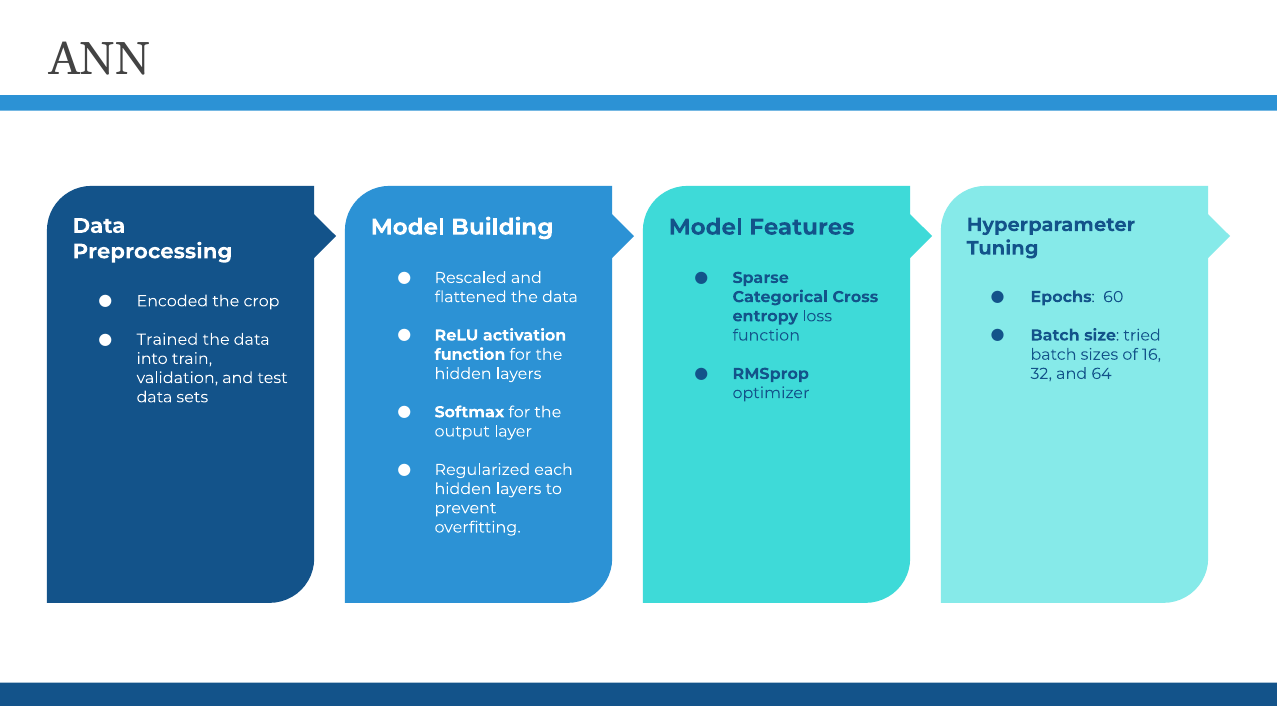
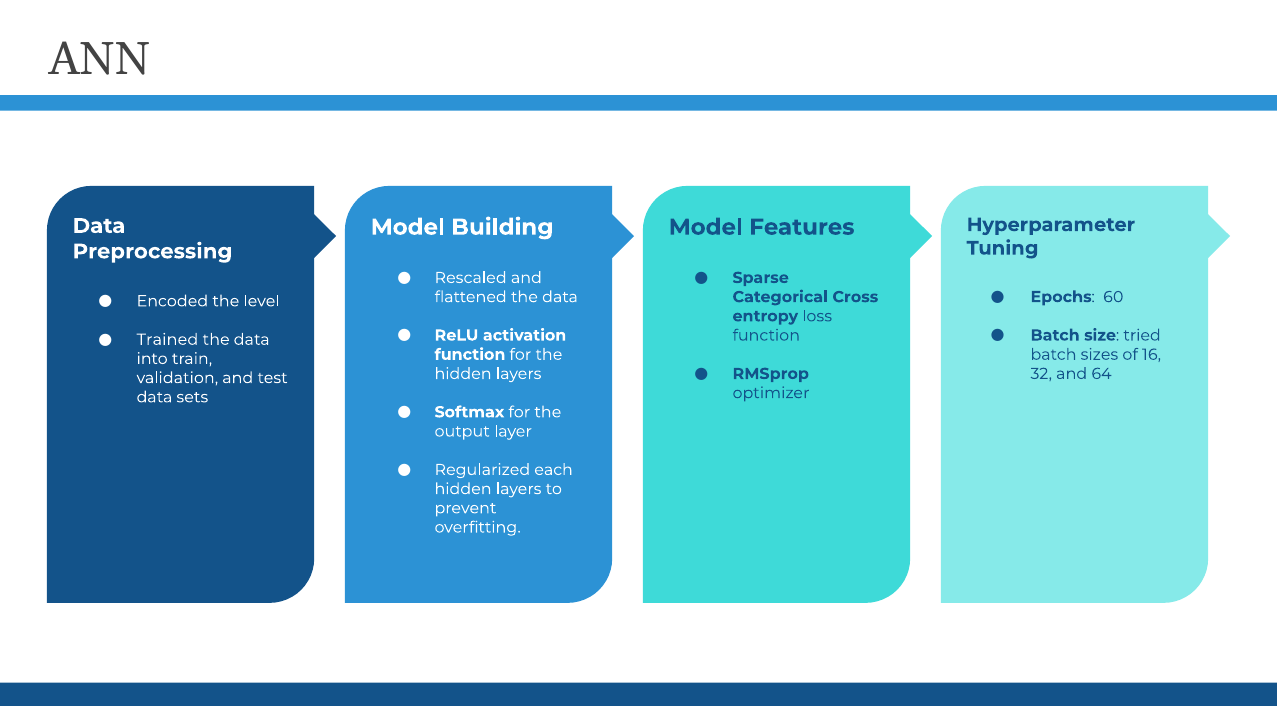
crop: crop -> level (261, 301)
